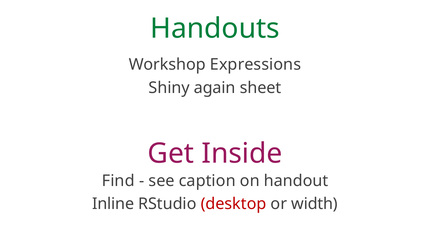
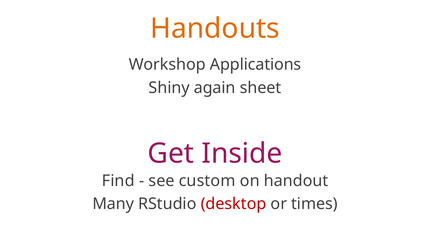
Handouts colour: green -> orange (215, 28)
Expressions: Expressions -> Applications (256, 65)
caption: caption -> custom (207, 181)
Inline: Inline -> Many (113, 204)
width: width -> times (314, 204)
